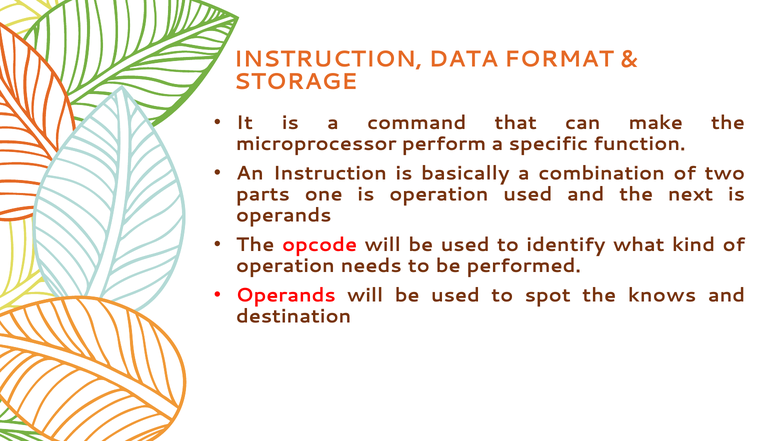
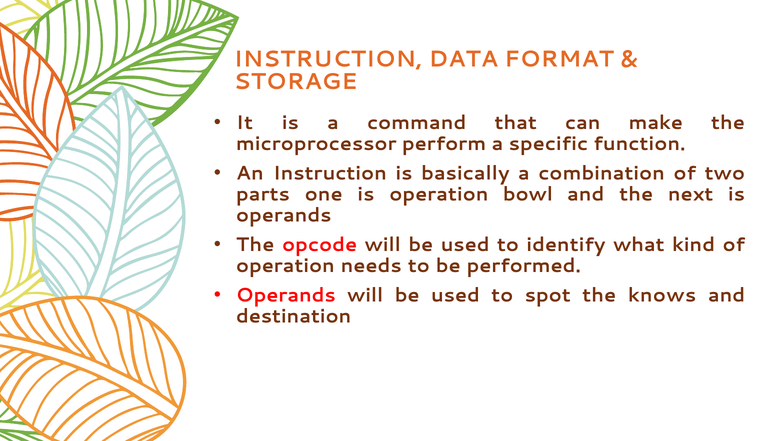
operation used: used -> bowl (528, 194)
